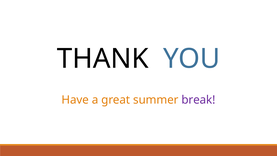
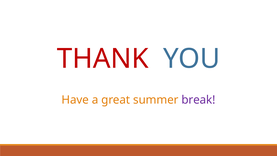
THANK colour: black -> red (103, 59)
